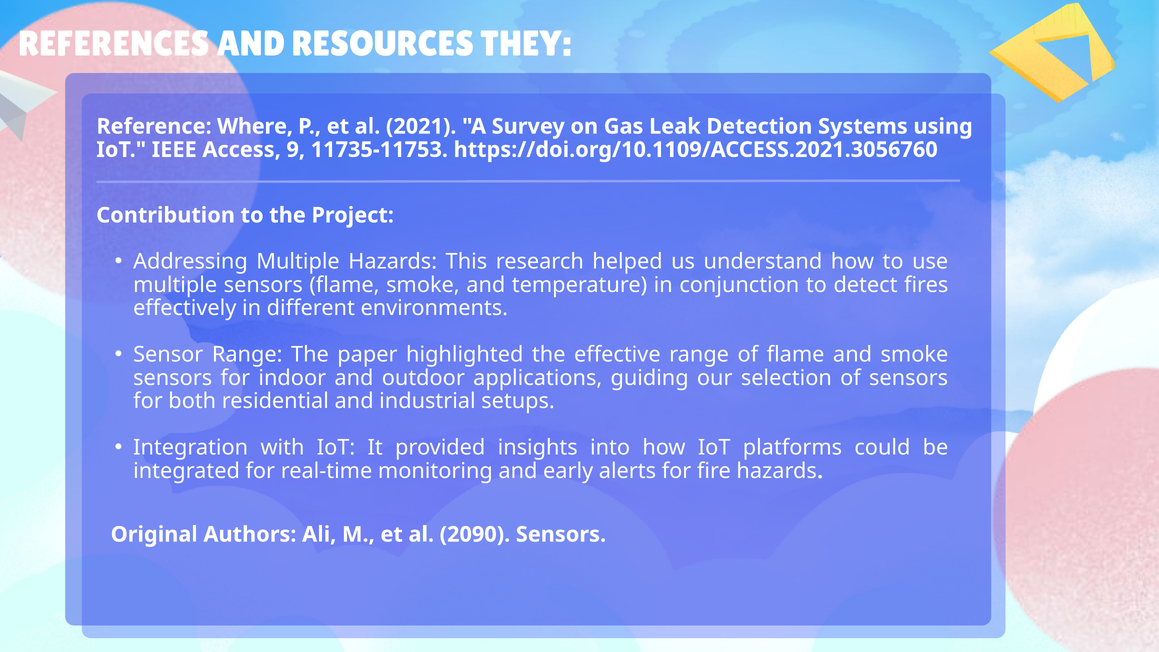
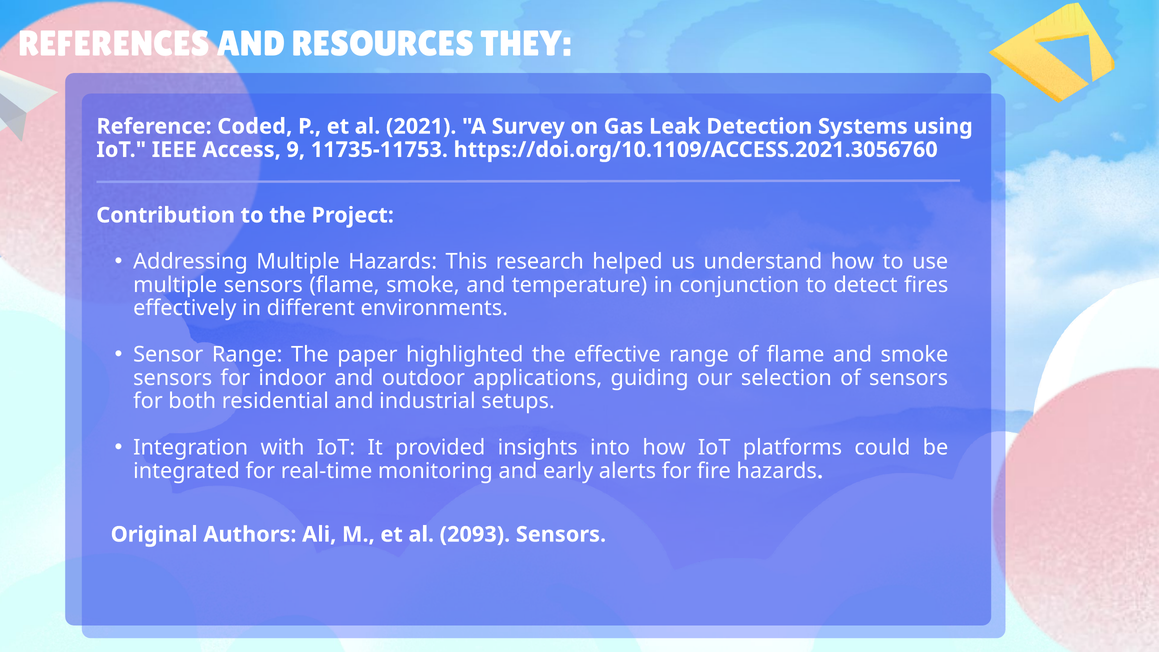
Where: Where -> Coded (255, 126)
2090: 2090 -> 2093 (475, 534)
